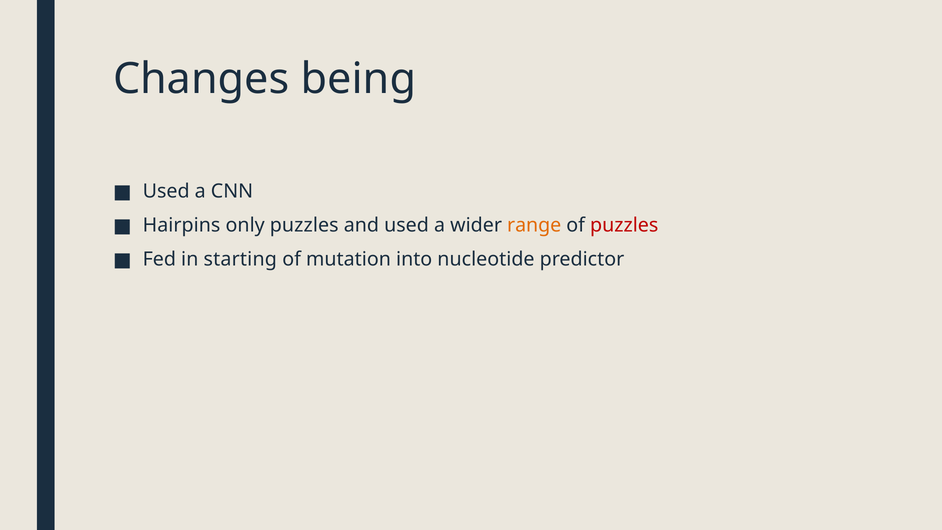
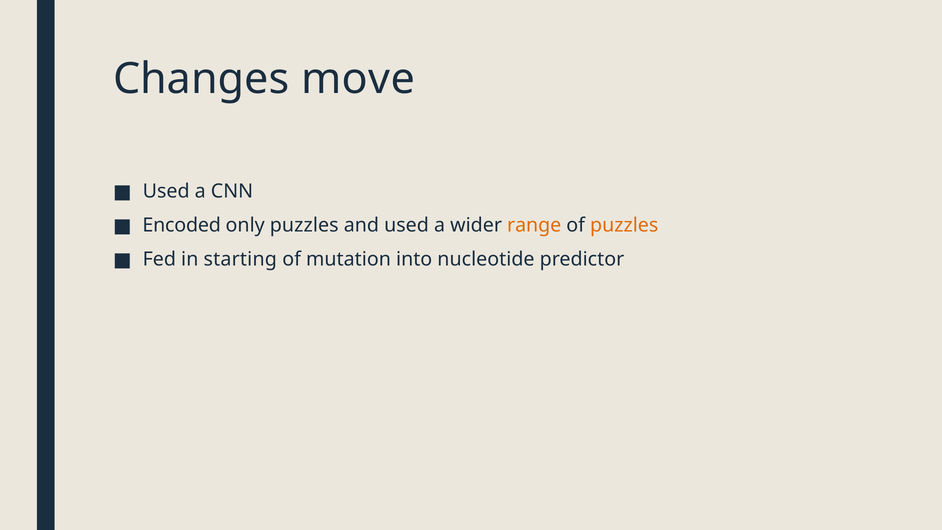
being: being -> move (358, 79)
Hairpins: Hairpins -> Encoded (182, 225)
puzzles colour: red -> orange (624, 225)
